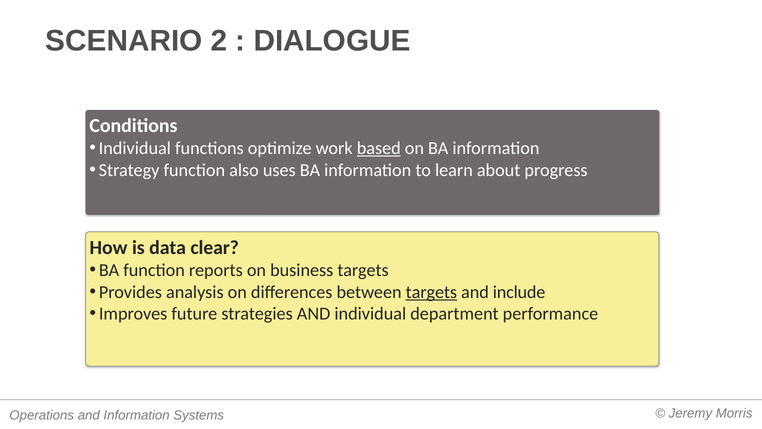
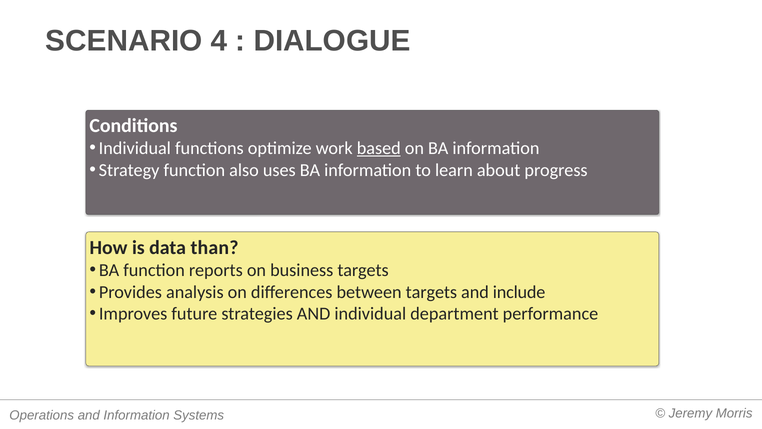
2: 2 -> 4 (219, 41)
clear: clear -> than (215, 247)
targets underline: present -> none (431, 292)
